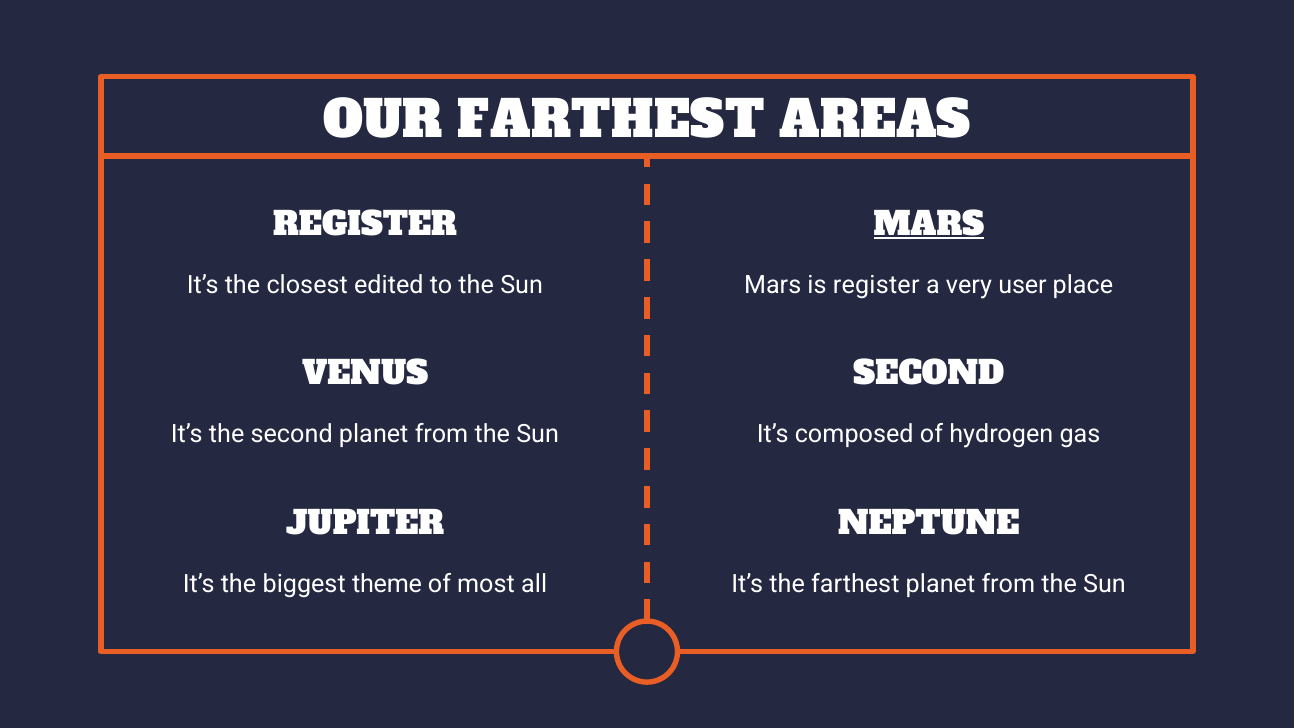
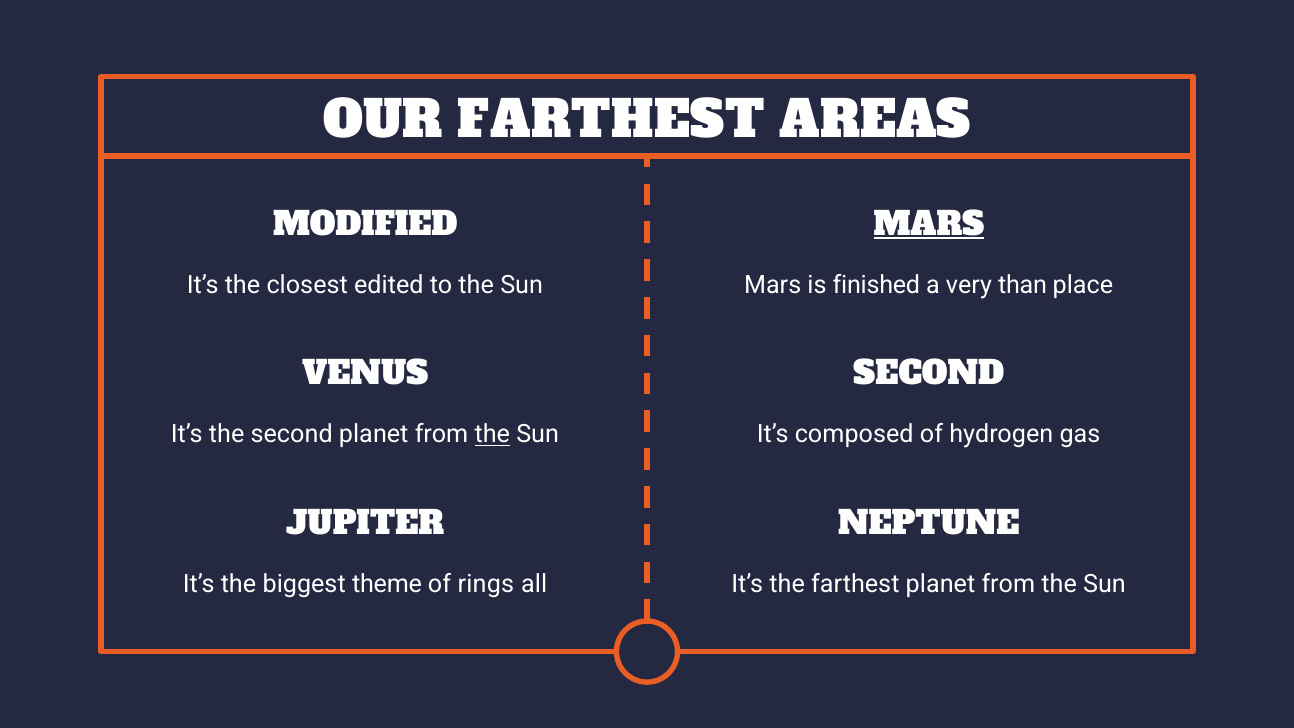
REGISTER: REGISTER -> MODIFIED (365, 224)
is register: register -> finished (876, 285)
user: user -> than (1022, 285)
the underline: none -> present (492, 435)
most: most -> rings (486, 584)
